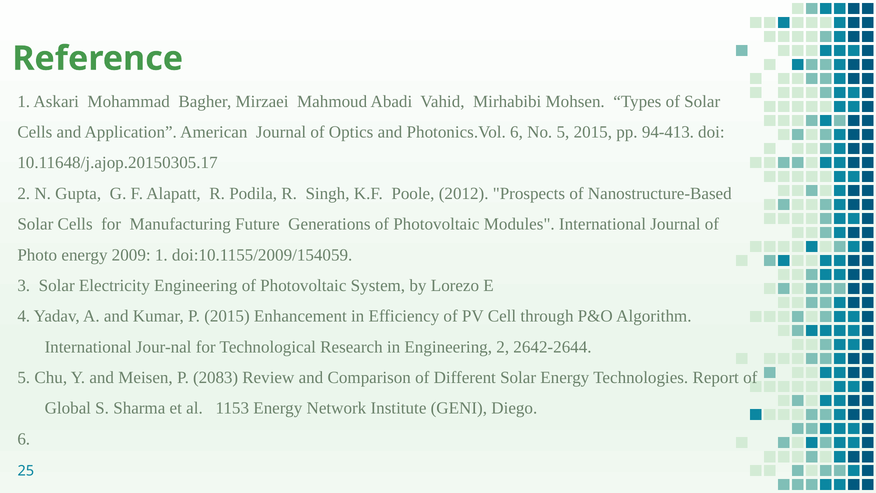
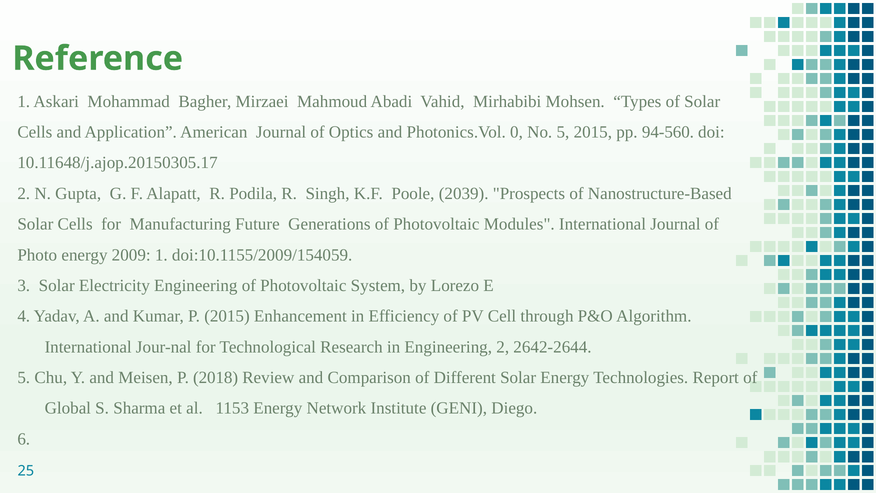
Photonics.Vol 6: 6 -> 0 (516, 132)
94-413: 94-413 -> 94-560 (668, 132)
2012: 2012 -> 2039 (464, 193)
2083: 2083 -> 2018 (216, 377)
